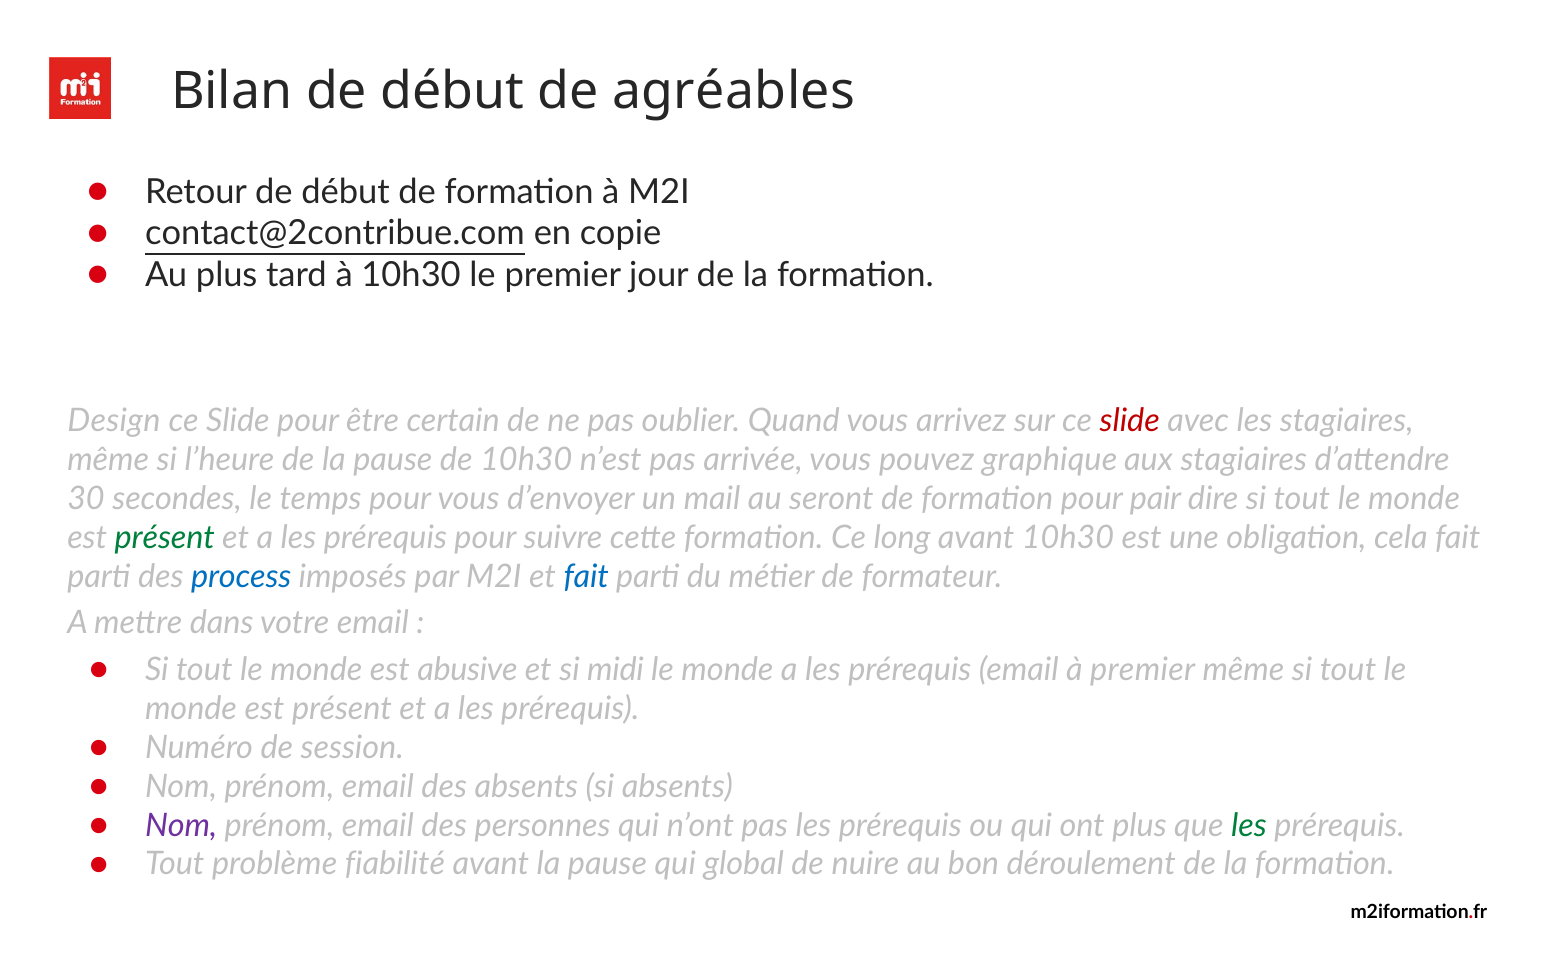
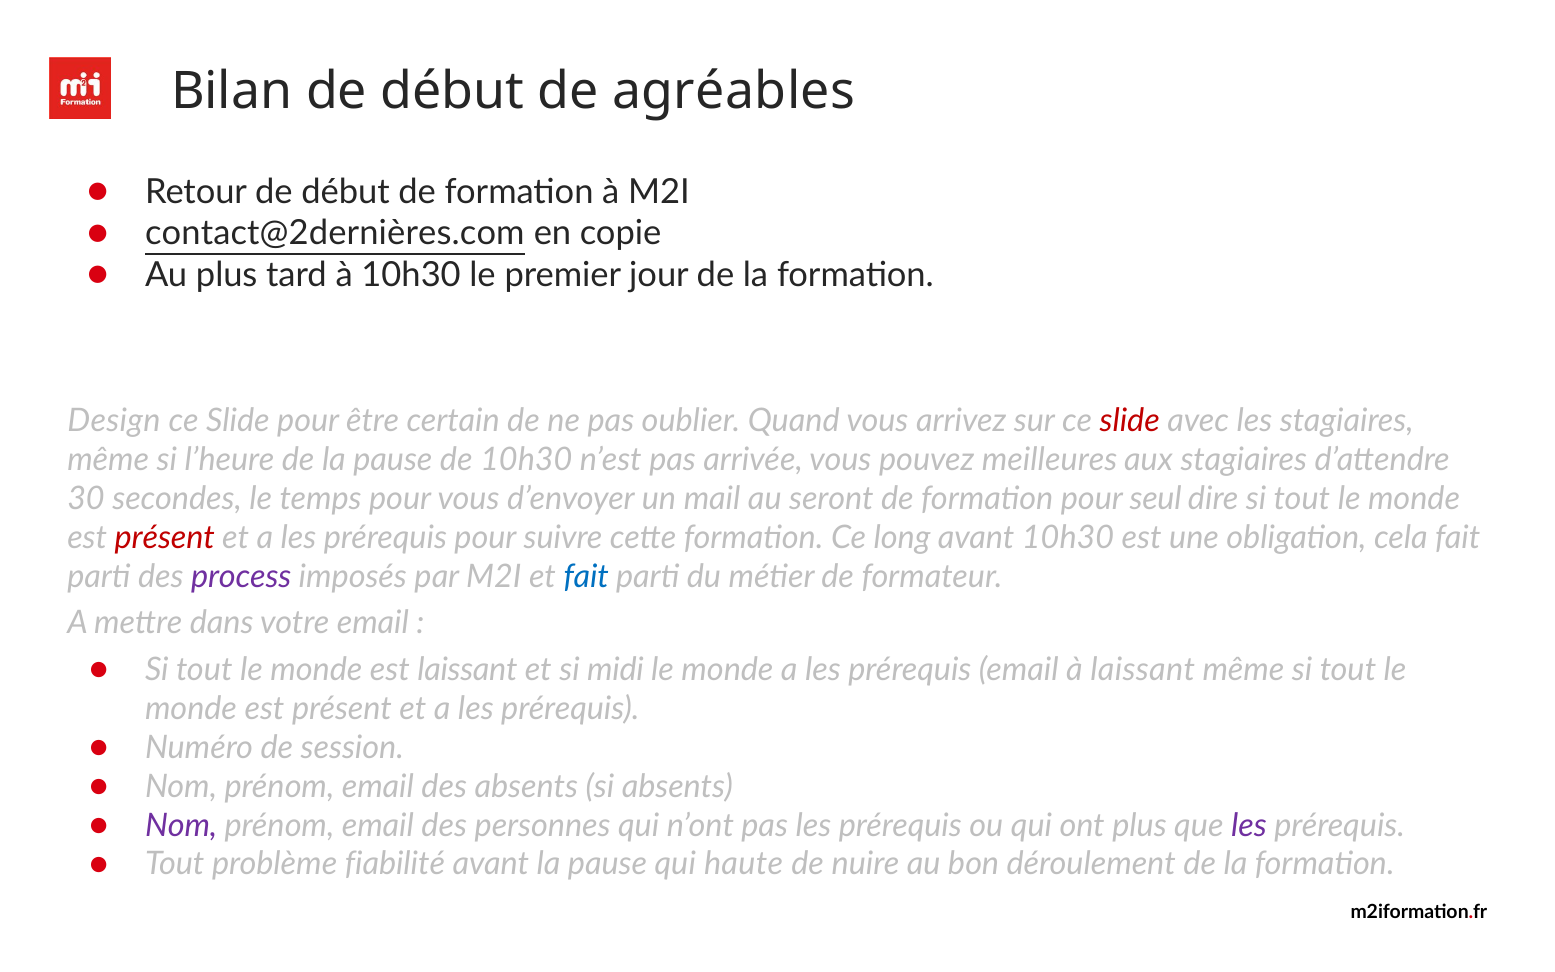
contact@2contribue.com: contact@2contribue.com -> contact@2dernières.com (335, 233)
graphique: graphique -> meilleures (1050, 460)
pair: pair -> seul (1156, 499)
présent colour: green -> red (165, 538)
process colour: blue -> purple (241, 576)
est abusive: abusive -> laissant (467, 670)
à premier: premier -> laissant (1143, 670)
les colour: green -> purple (1249, 825)
global: global -> haute (744, 864)
